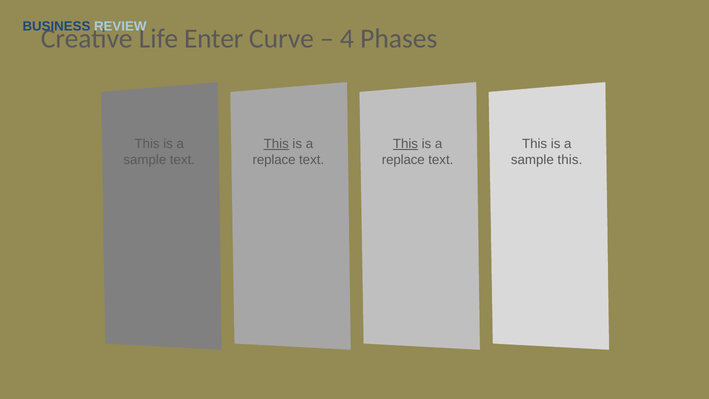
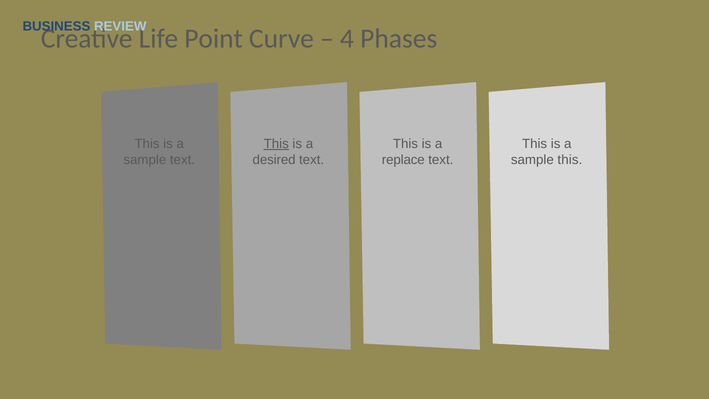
Enter: Enter -> Point (214, 39)
This underline: present -> none (405, 144)
replace: replace -> desired (274, 160)
